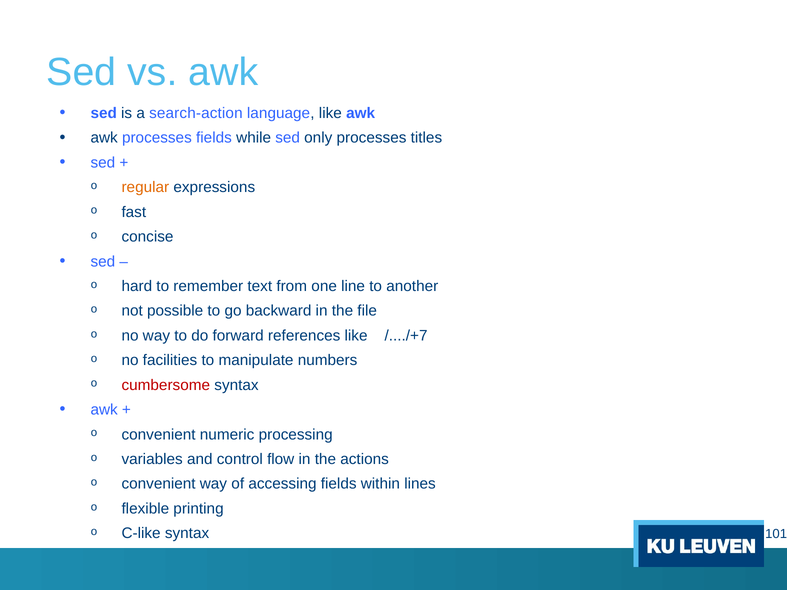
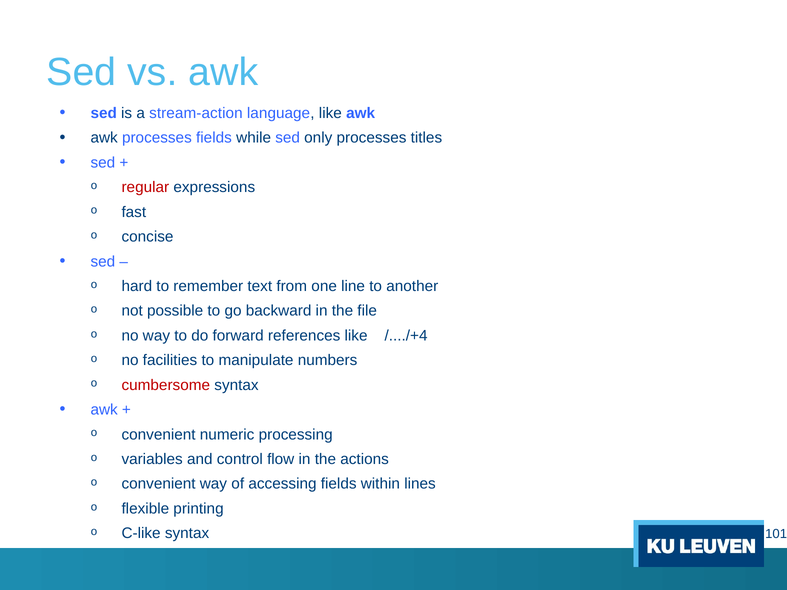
search-action: search-action -> stream-action (196, 113)
regular colour: orange -> red (145, 187)
/..../+7: /..../+7 -> /..../+4 (406, 336)
